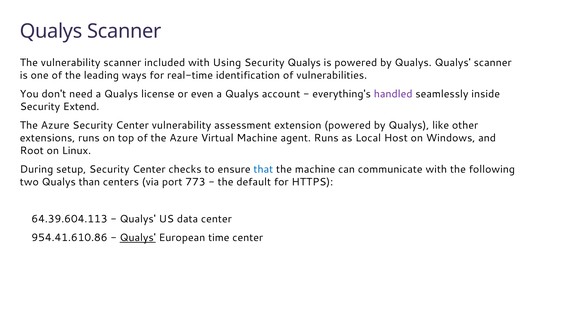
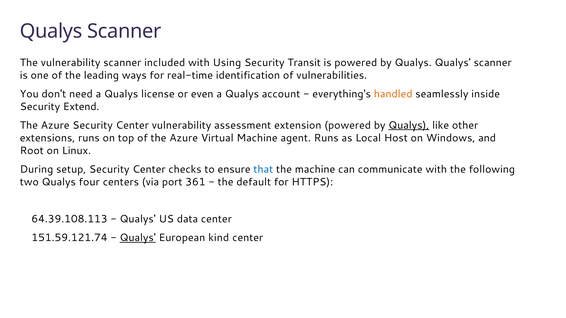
Security Qualys: Qualys -> Transit (304, 63)
handled colour: purple -> orange (393, 94)
Qualys underline: none -> present (409, 125)
than: than -> four (89, 182)
773: 773 -> 361 (195, 182)
64.39.604.113: 64.39.604.113 -> 64.39.108.113 (69, 219)
954.41.610.86: 954.41.610.86 -> 151.59.121.74 (69, 238)
time: time -> kind (219, 238)
